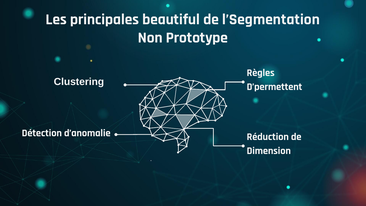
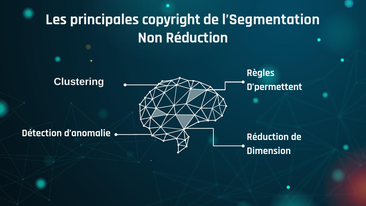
beautiful: beautiful -> copyright (171, 19)
Non Prototype: Prototype -> Réduction (197, 38)
